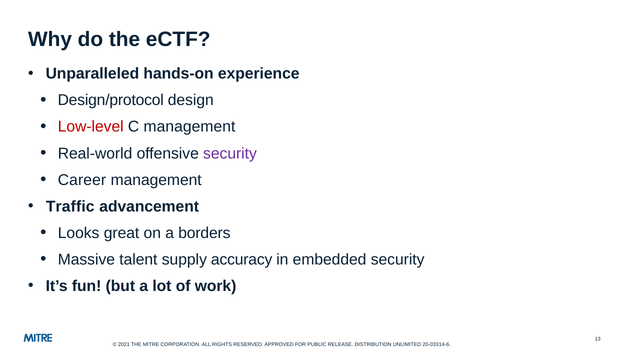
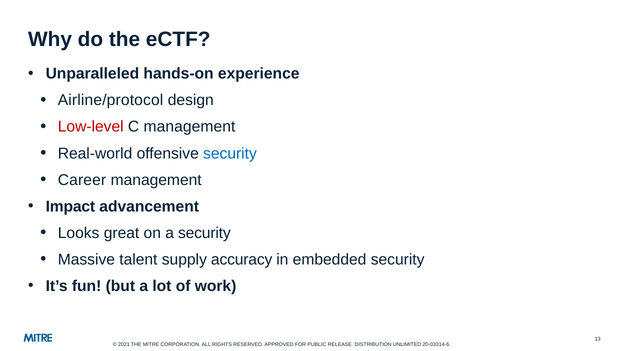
Design/protocol: Design/protocol -> Airline/protocol (111, 100)
security colour: purple -> blue (230, 153)
Traffic: Traffic -> Impact (70, 206)
a borders: borders -> security (204, 233)
